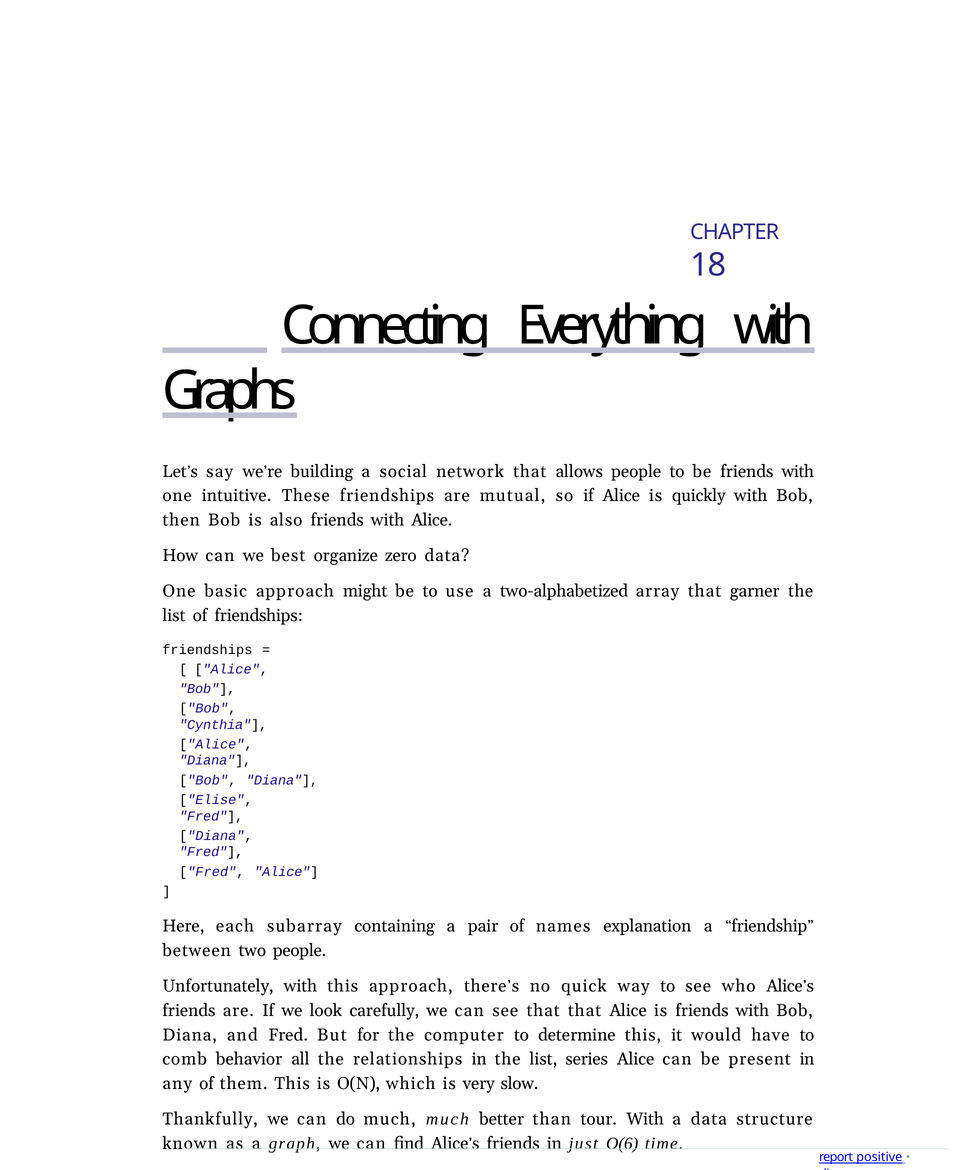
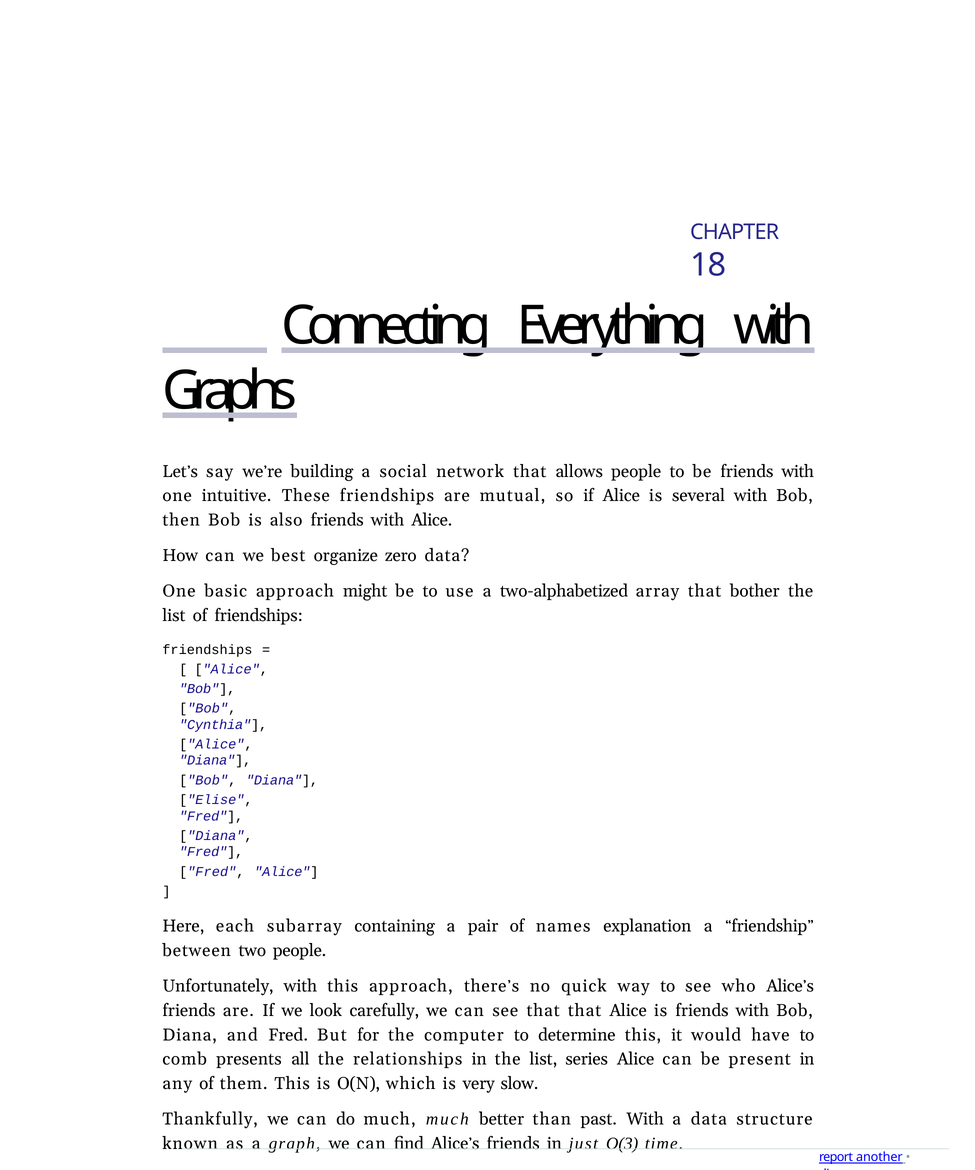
quickly: quickly -> several (699, 496)
garner: garner -> bother (755, 591)
behavior: behavior -> presents (249, 1059)
tour: tour -> past (599, 1119)
O(6: O(6 -> O(3 (622, 1144)
positive: positive -> another (879, 1157)
